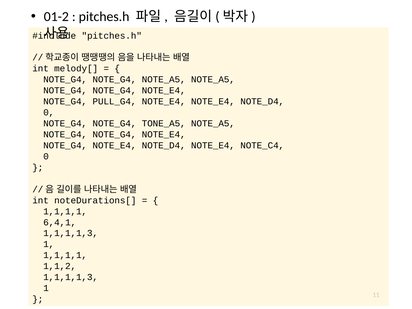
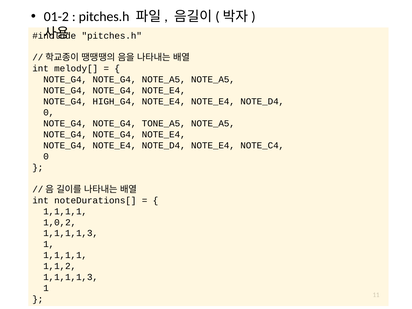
PULL_G4: PULL_G4 -> HIGH_G4 (114, 102)
6,4,1: 6,4,1 -> 1,0,2 (60, 222)
